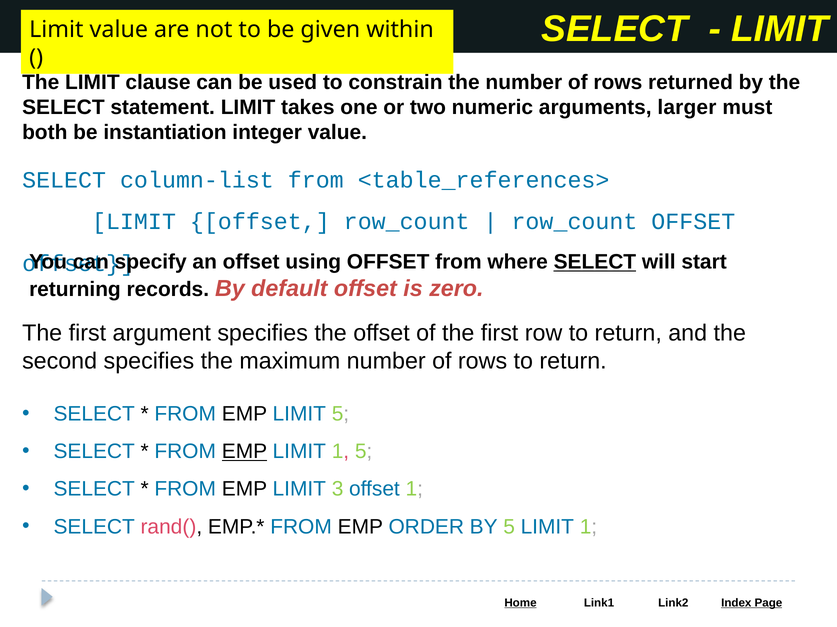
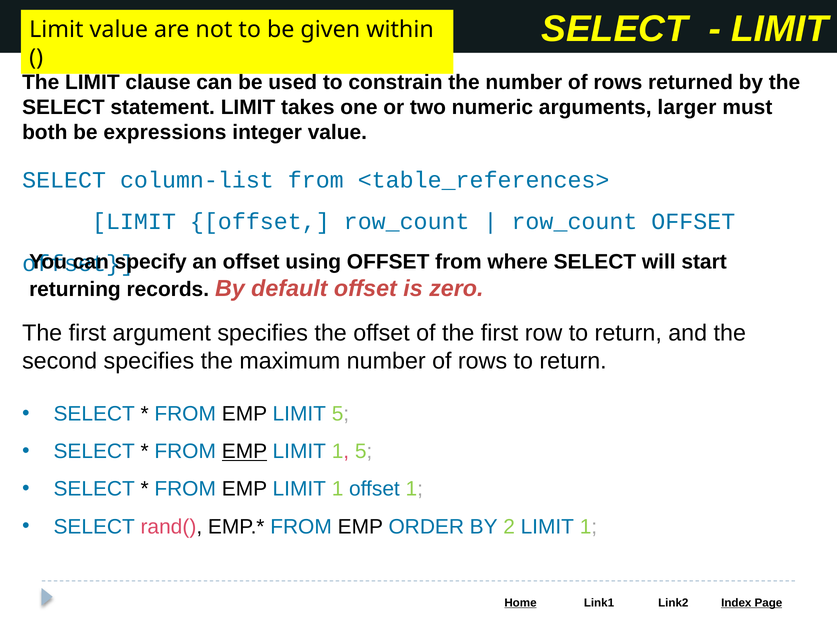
instantiation: instantiation -> expressions (165, 133)
SELECT underline: present -> none (595, 262)
3: 3 -> 1 (338, 490)
BY 5: 5 -> 2 (509, 527)
